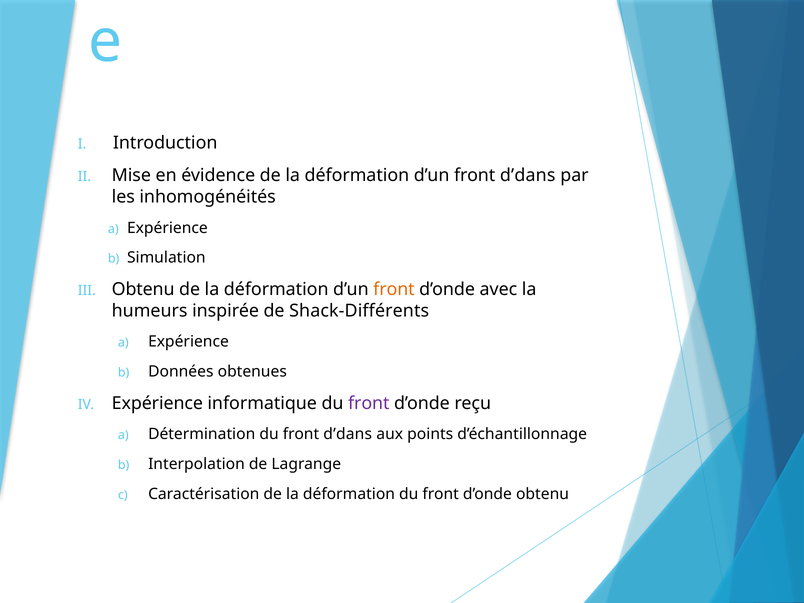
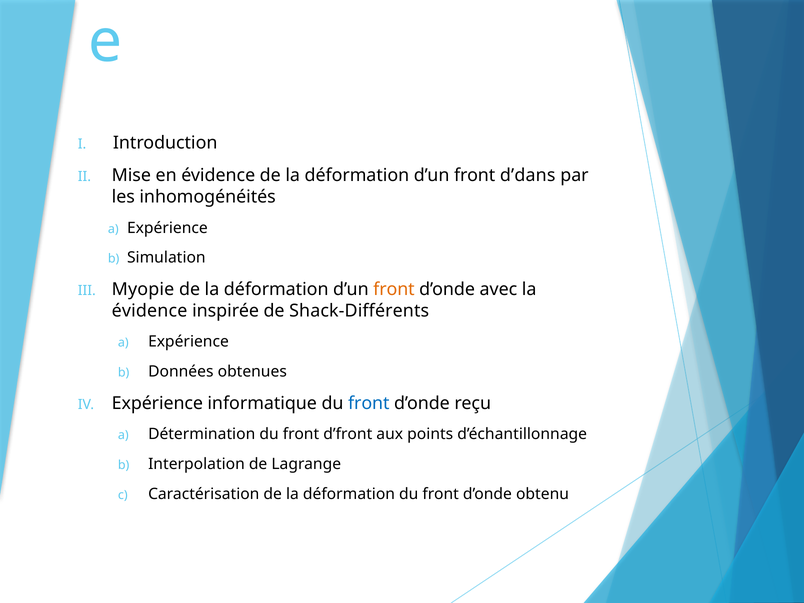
Obtenu: Obtenu -> Myopie (143, 289)
humeurs: humeurs -> évidence (150, 311)
front colour: purple -> blue (369, 403)
du front d’dans: d’dans -> d’front (348, 434)
